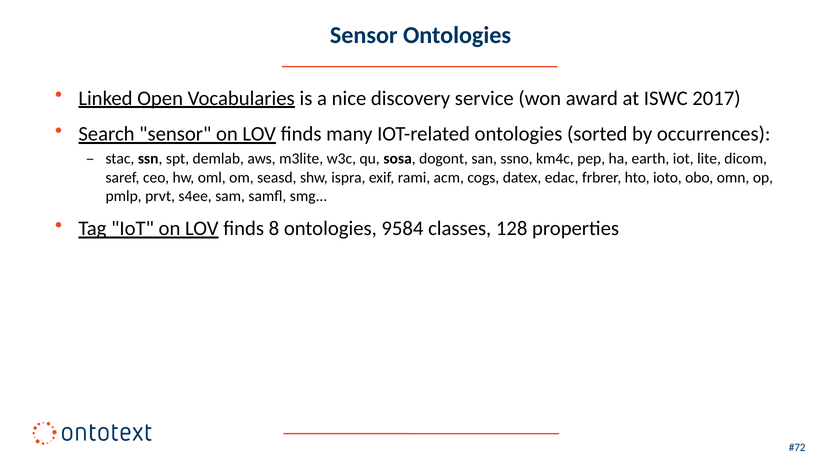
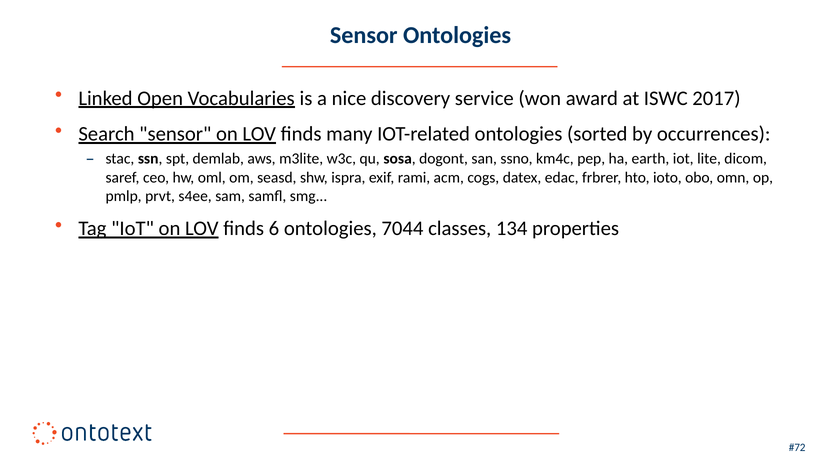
8: 8 -> 6 (274, 229)
9584: 9584 -> 7044 (402, 229)
128: 128 -> 134 (512, 229)
